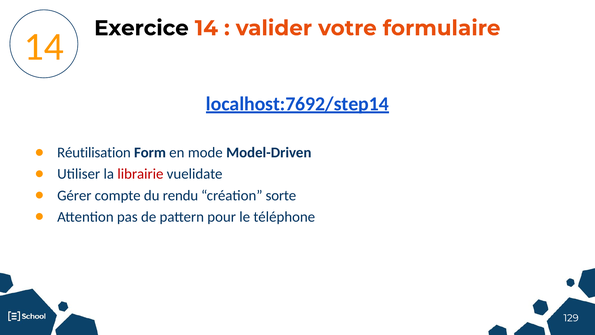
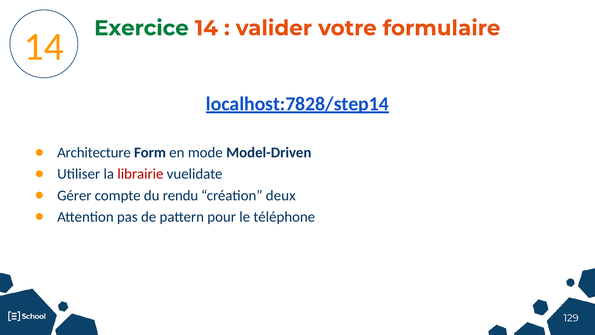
Exercice colour: black -> green (141, 28)
localhost:7692/step14: localhost:7692/step14 -> localhost:7828/step14 (297, 104)
Réutilisation: Réutilisation -> Architecture (94, 153)
sorte: sorte -> deux (281, 195)
